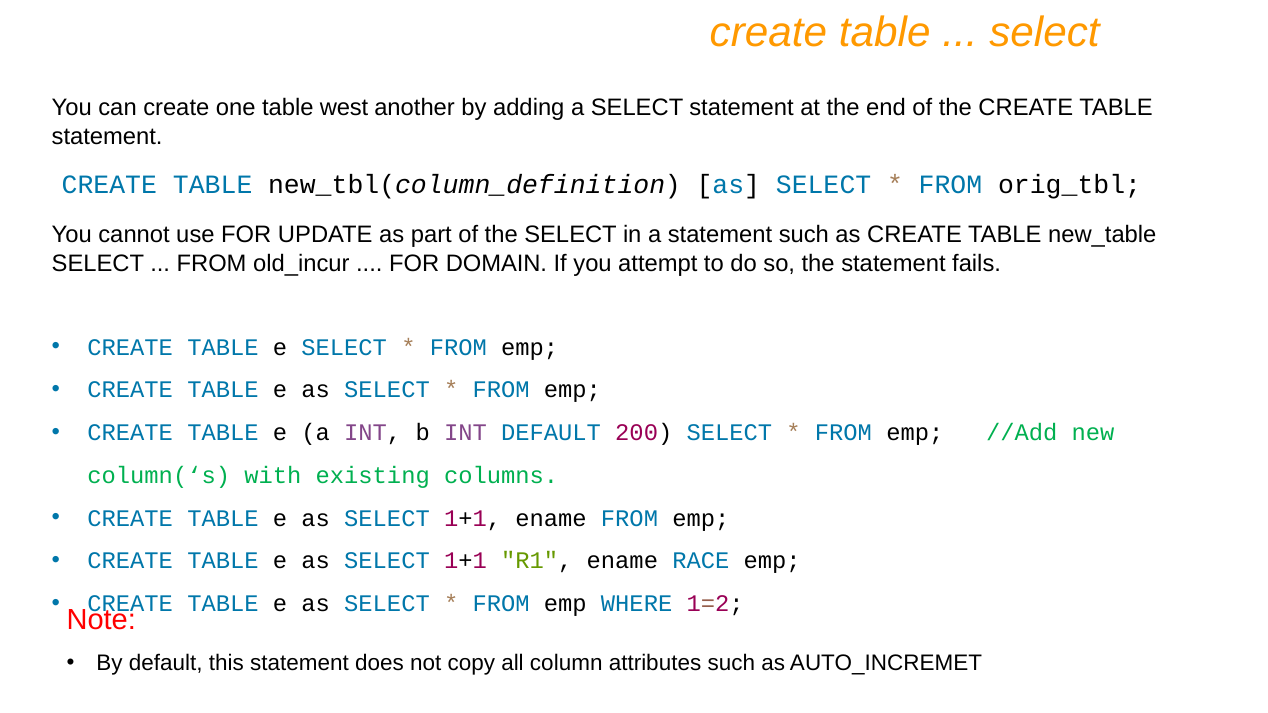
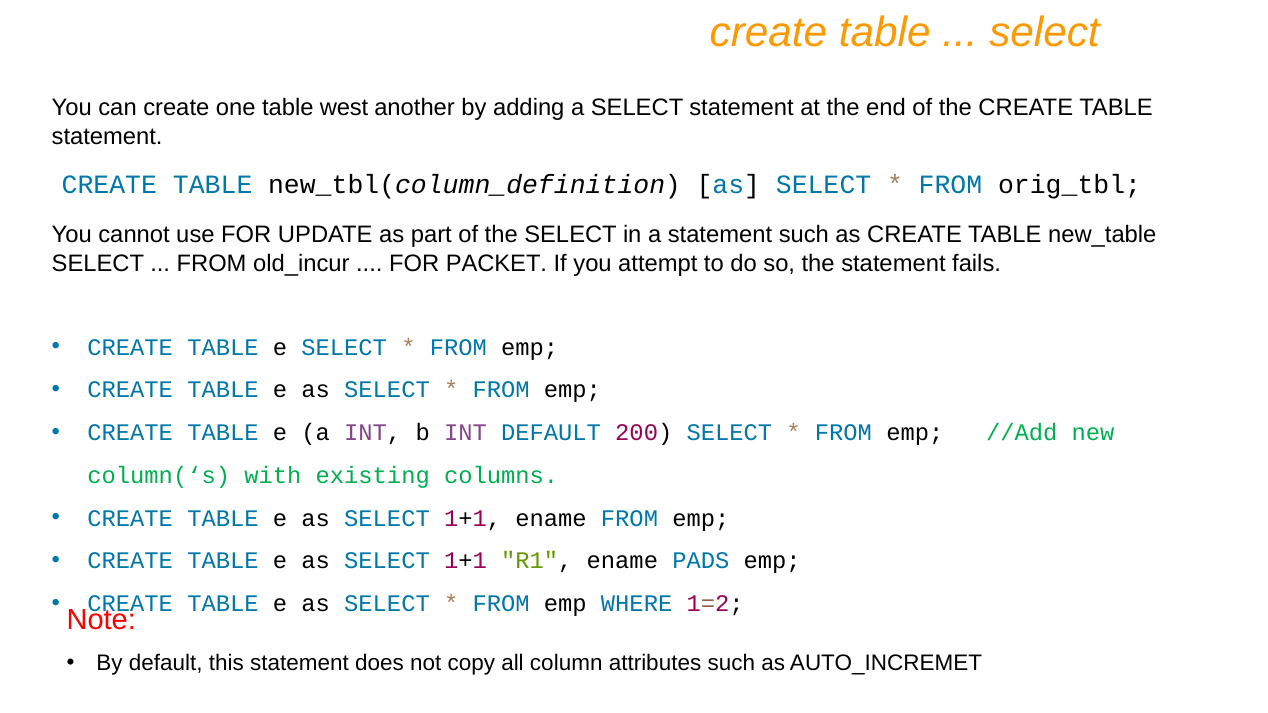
DOMAIN: DOMAIN -> PACKET (496, 263)
RACE: RACE -> PADS (701, 561)
